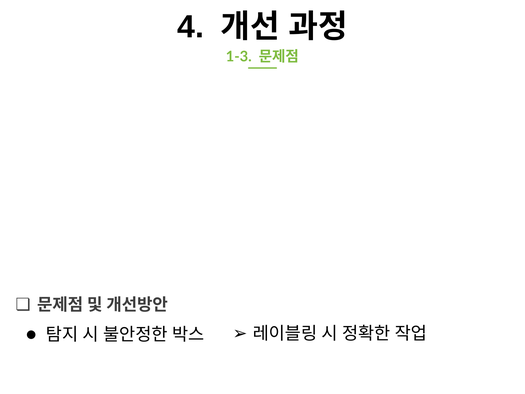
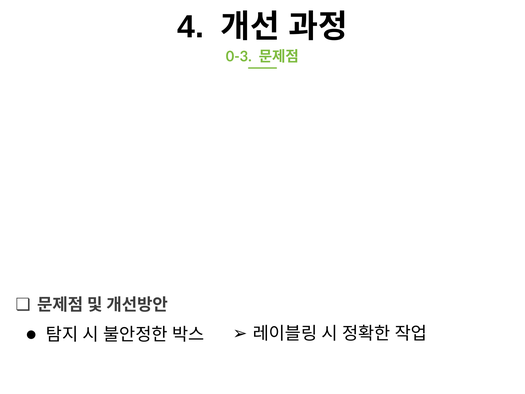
1-3: 1-3 -> 0-3 (239, 57)
